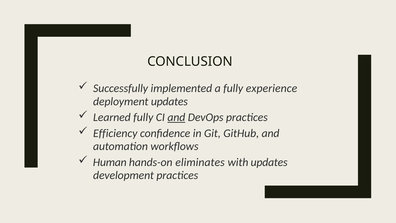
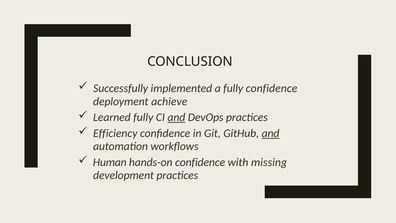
fully experience: experience -> confidence (272, 88)
deployment updates: updates -> achieve (169, 101)
and underline: none -> present (271, 133)
hands-on eliminates: eliminates -> confidence (200, 162)
with updates: updates -> missing (269, 162)
